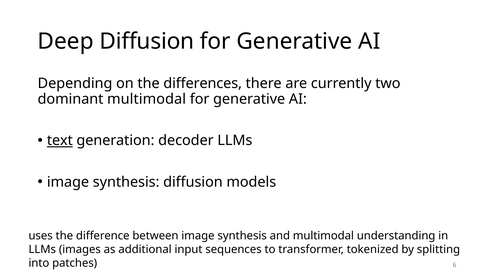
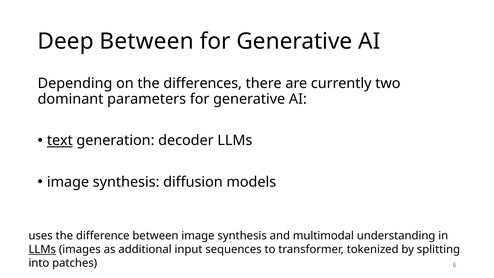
Deep Diffusion: Diffusion -> Between (147, 41)
dominant multimodal: multimodal -> parameters (147, 99)
LLMs underline: none -> present (42, 249)
